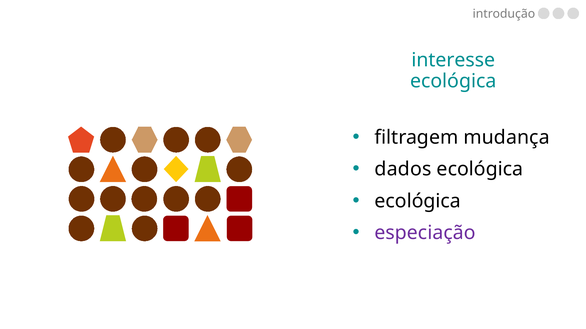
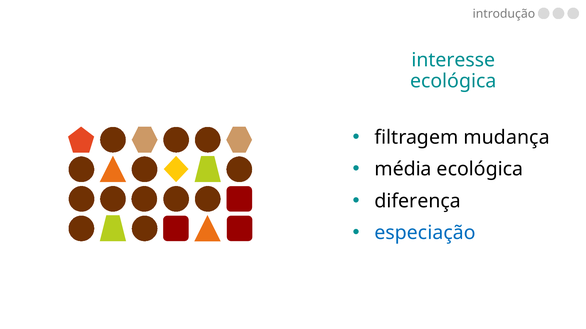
dados: dados -> média (403, 170)
ecológica: ecológica -> diferença (418, 201)
especiação colour: purple -> blue (425, 233)
